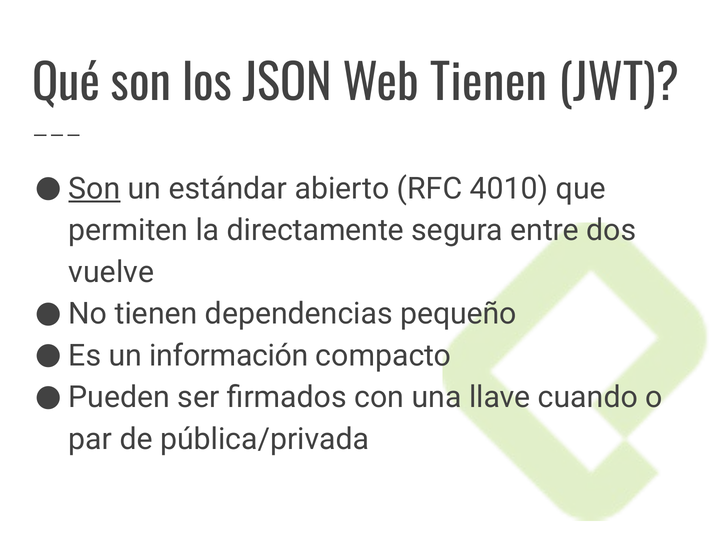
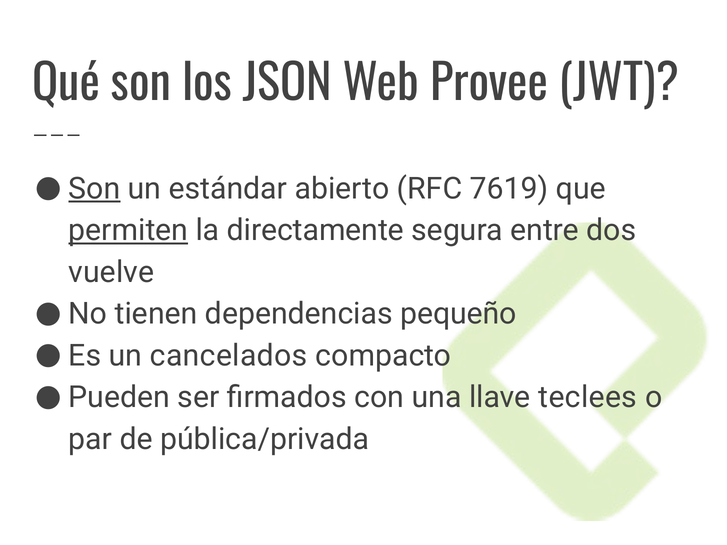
Web Tienen: Tienen -> Provee (489, 84)
4010: 4010 -> 7619 (509, 189)
permiten underline: none -> present (128, 230)
información: información -> cancelados (229, 356)
cuando: cuando -> teclees (588, 398)
